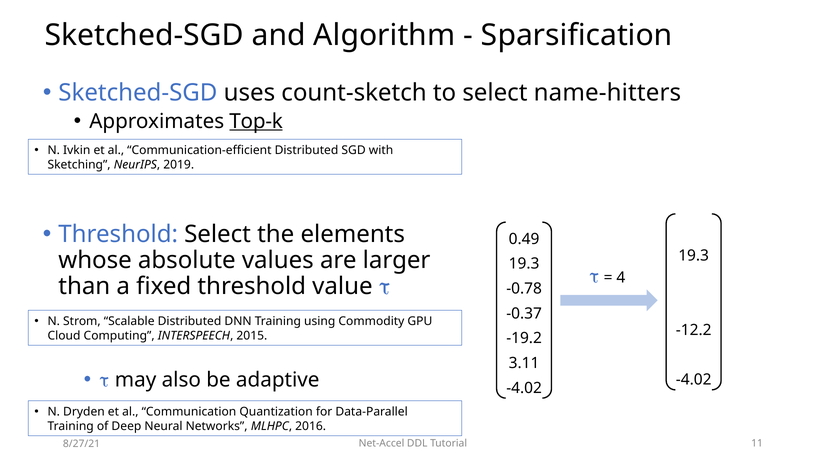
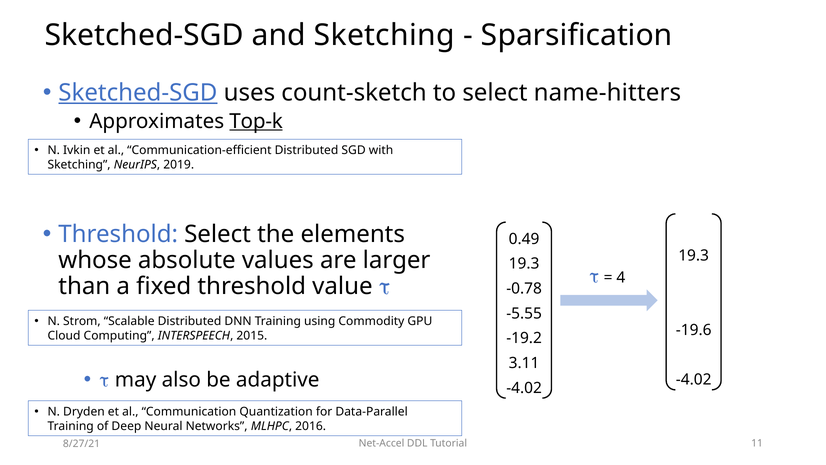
and Algorithm: Algorithm -> Sketching (384, 35)
Sketched-SGD underline: none -> present (138, 93)
-0.37: -0.37 -> -5.55 (524, 313)
-12.2: -12.2 -> -19.6 (694, 330)
